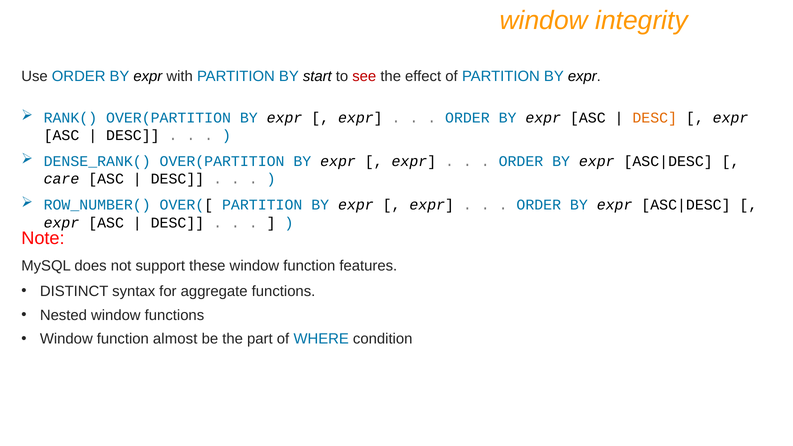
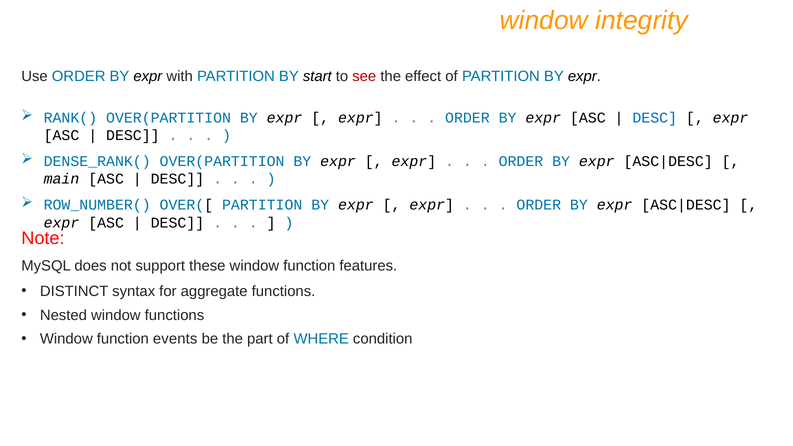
DESC colour: orange -> blue (655, 118)
care: care -> main (61, 179)
almost: almost -> events (175, 339)
